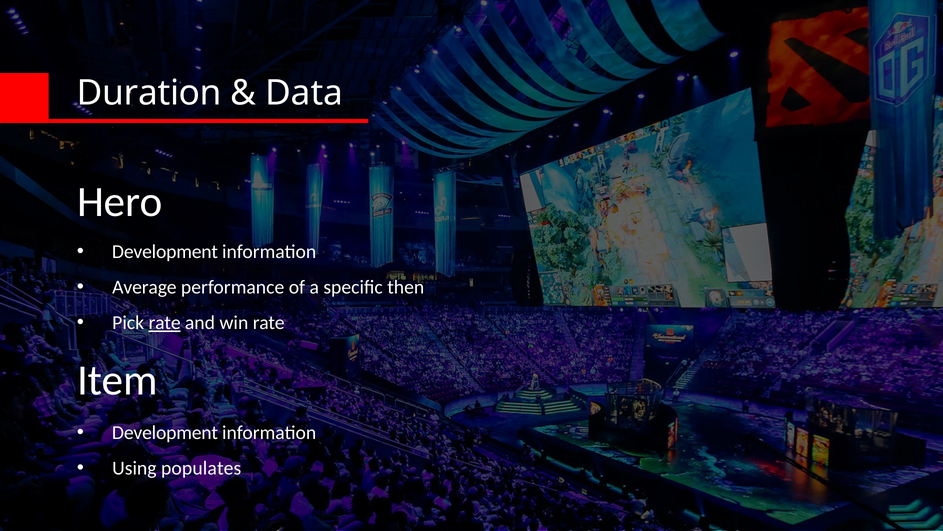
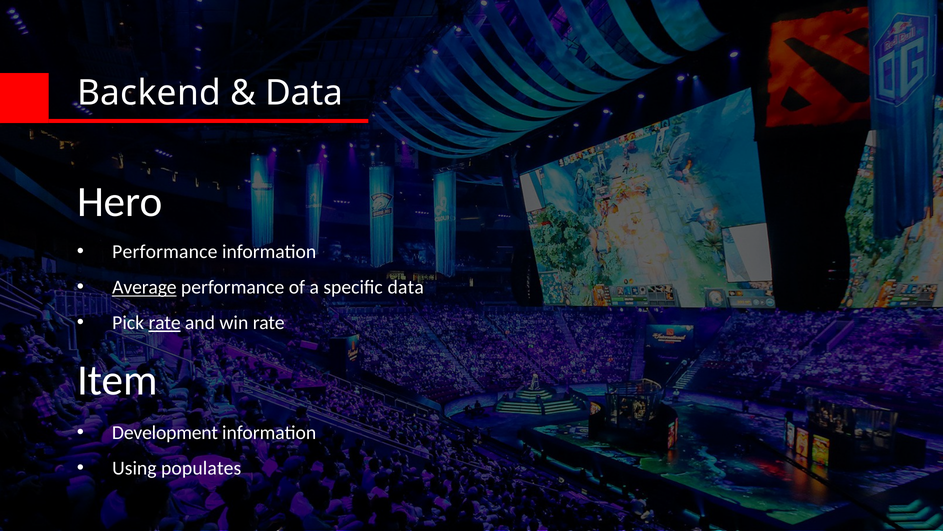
Duration: Duration -> Backend (149, 93)
Development: Development -> Performance (165, 252)
Average underline: none -> present (144, 287)
specific then: then -> data (406, 287)
